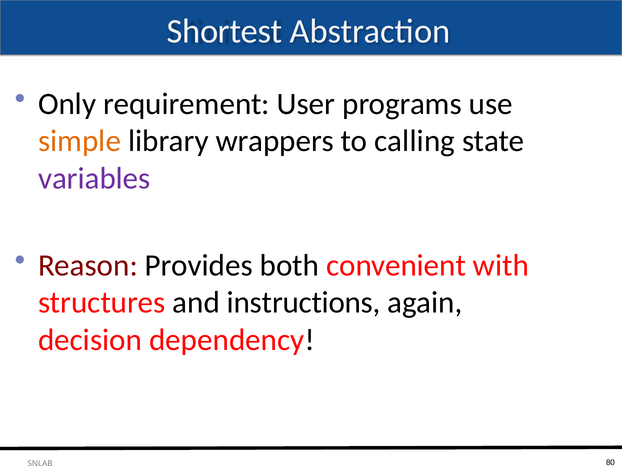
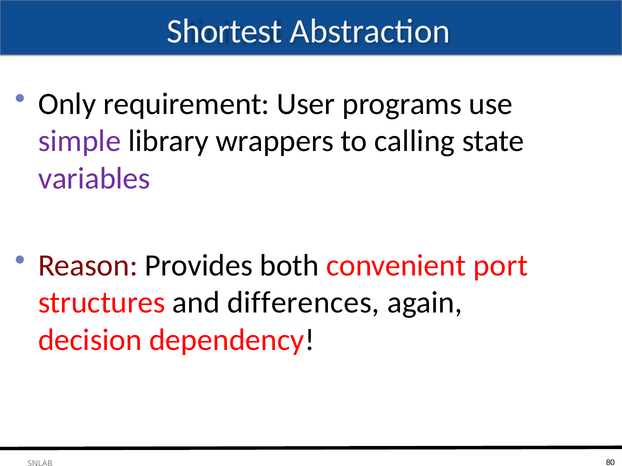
simple colour: orange -> purple (80, 141)
with: with -> port (501, 266)
instructions: instructions -> differences (304, 303)
